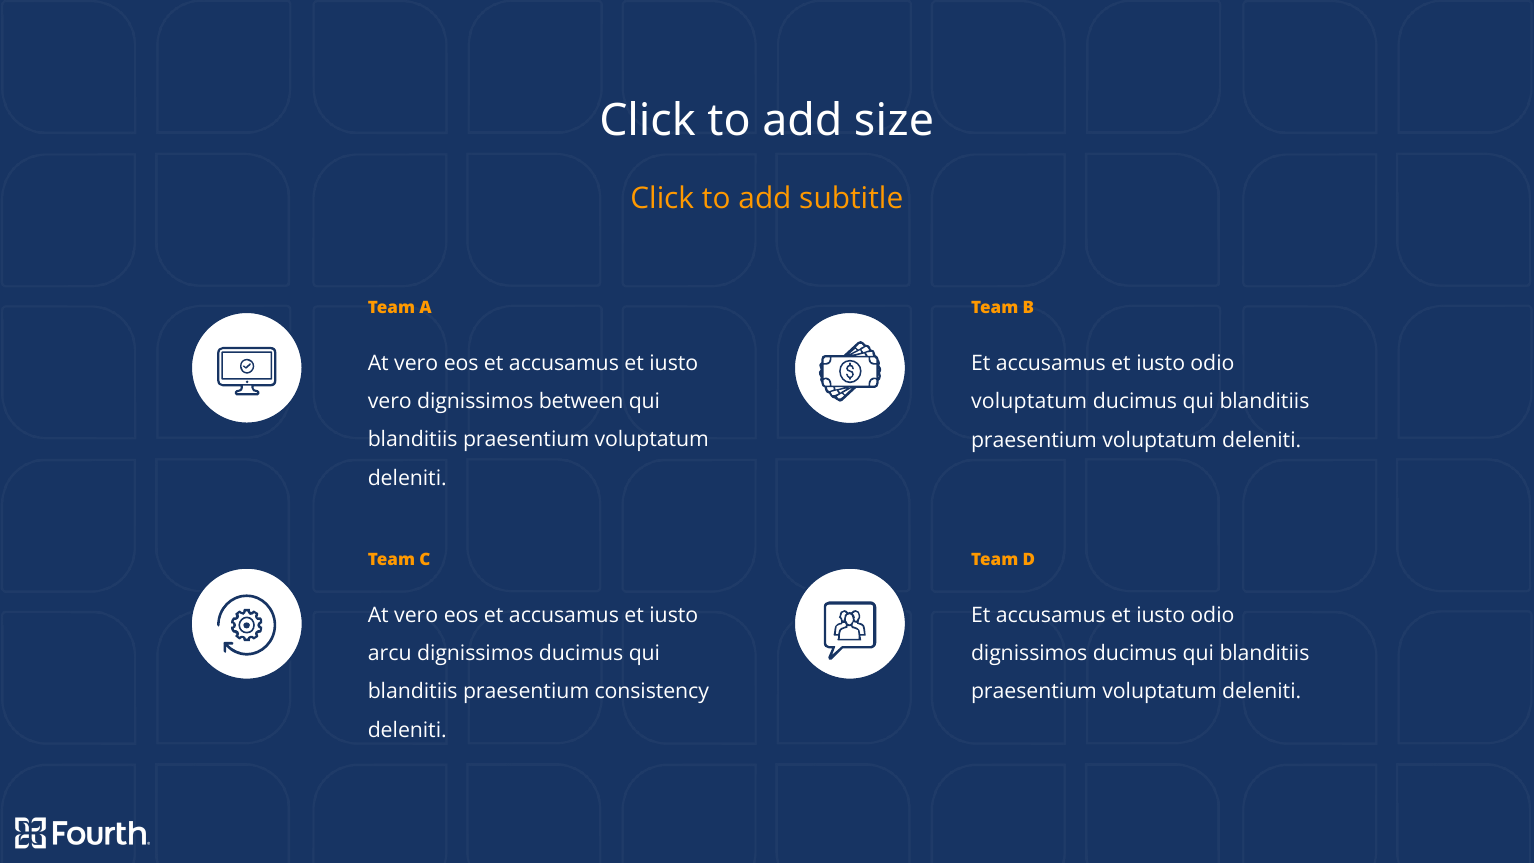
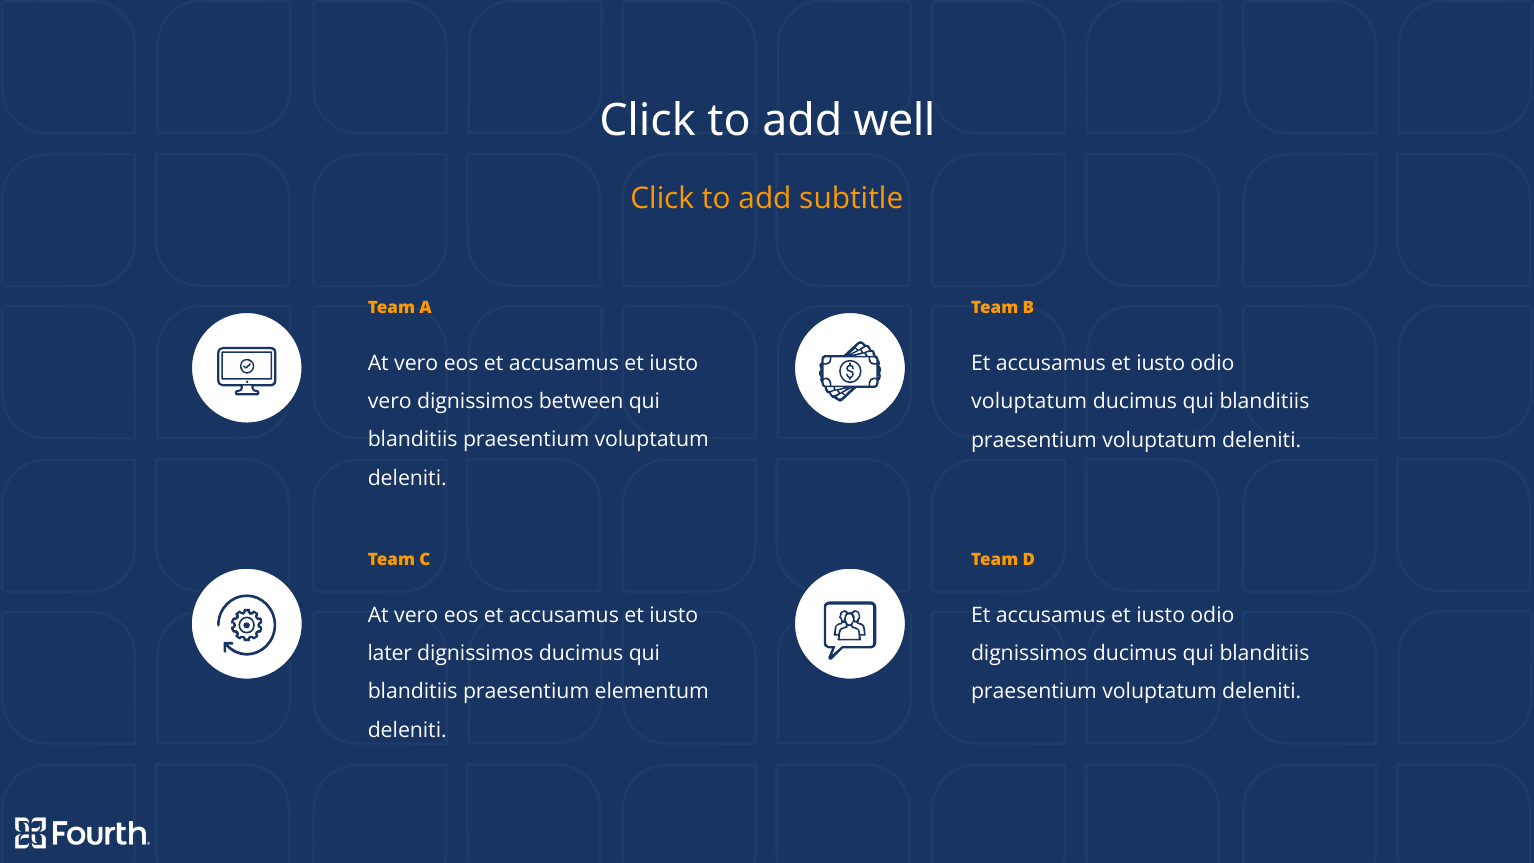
size: size -> well (894, 121)
arcu: arcu -> later (390, 653)
consistency: consistency -> elementum (652, 692)
